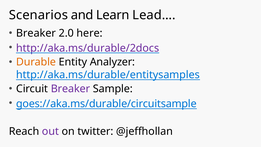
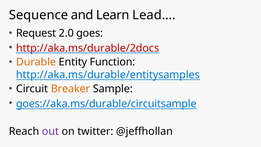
Scenarios: Scenarios -> Sequence (38, 15)
Breaker: Breaker -> Request (36, 33)
here: here -> goes (90, 33)
http://aka.ms/durable/2docs colour: purple -> red (88, 48)
Analyzer: Analyzer -> Function (112, 62)
Breaker colour: purple -> orange (70, 89)
